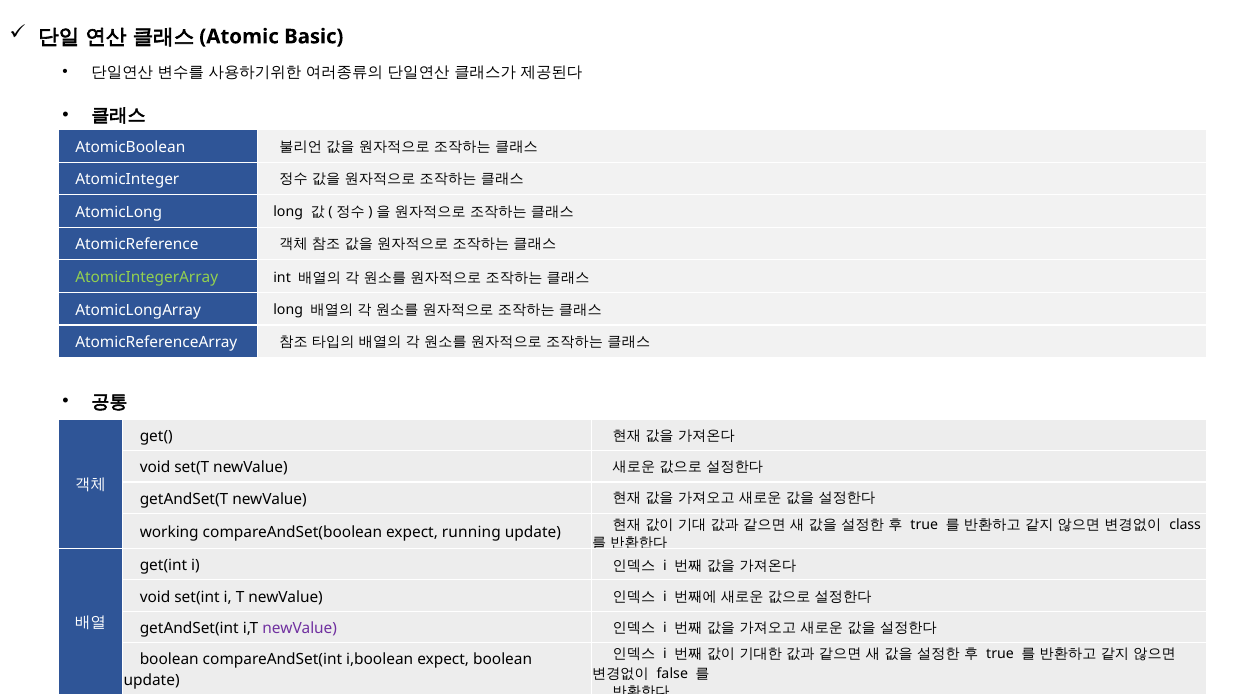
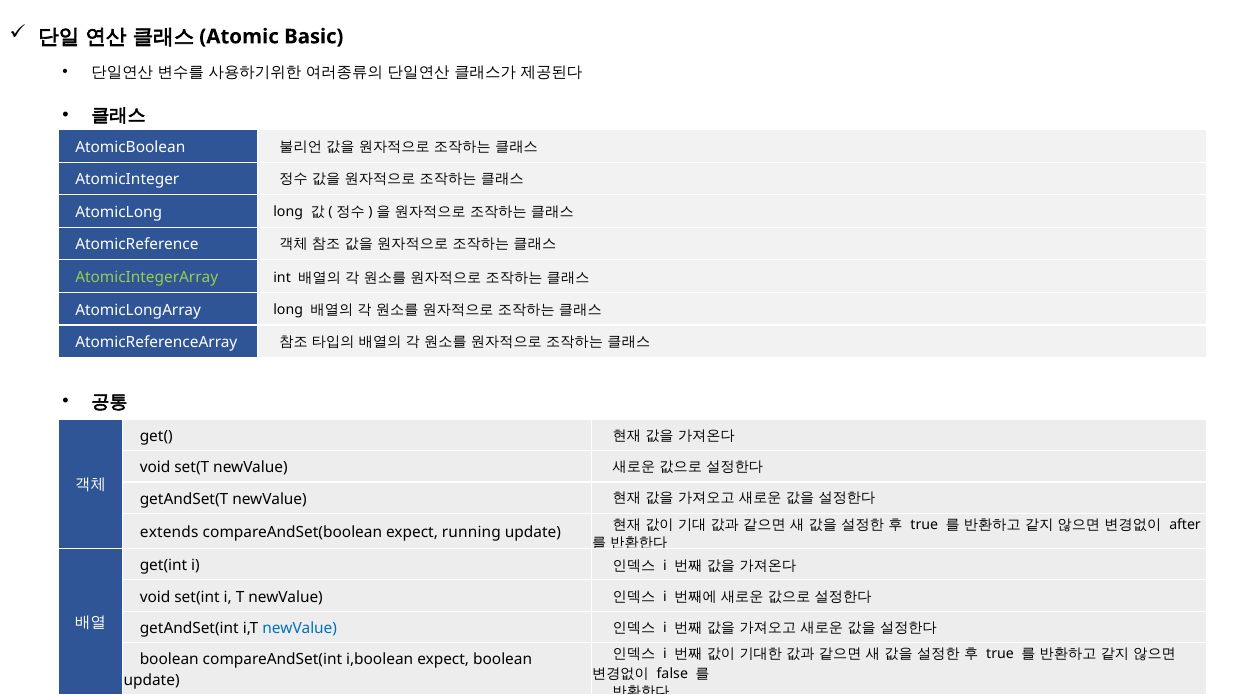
class: class -> after (1185, 525)
working: working -> extends (169, 532)
newValue colour: purple -> blue (300, 629)
